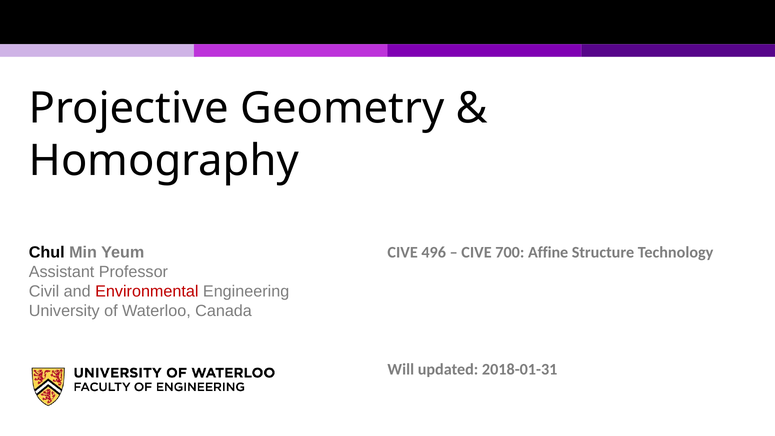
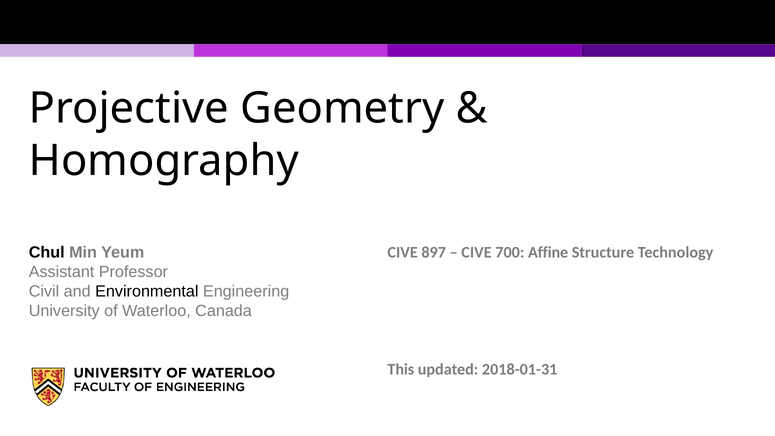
496: 496 -> 897 (434, 253)
Environmental colour: red -> black (147, 291)
Will: Will -> This (401, 370)
